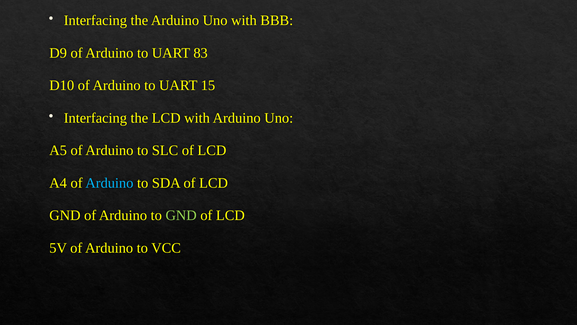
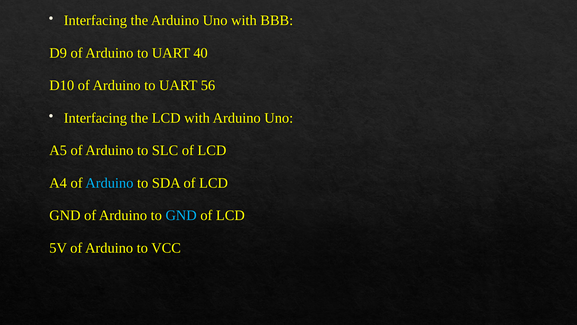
83: 83 -> 40 (201, 53)
15: 15 -> 56 (208, 85)
GND colour: light green -> light blue (181, 215)
